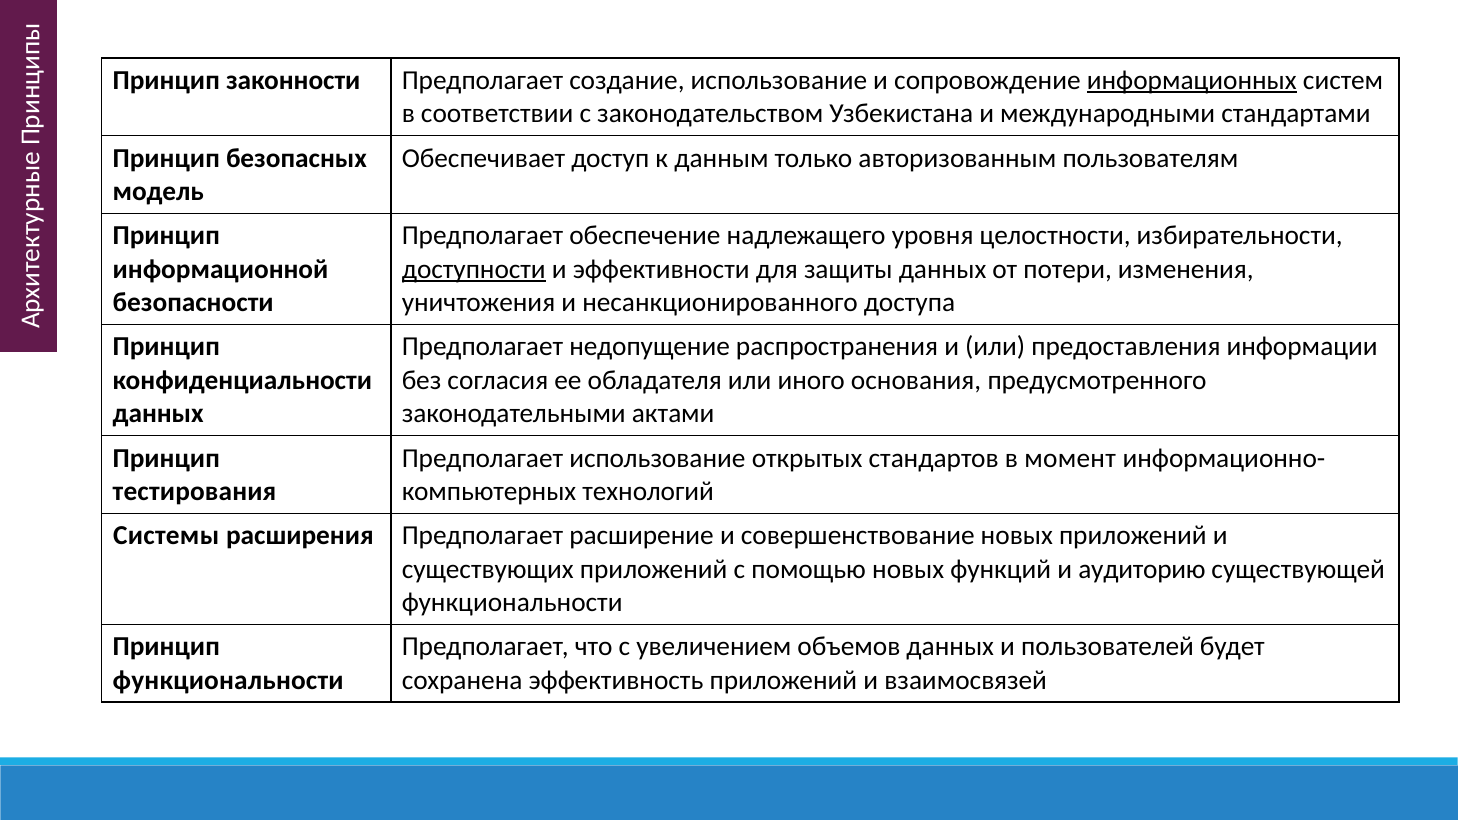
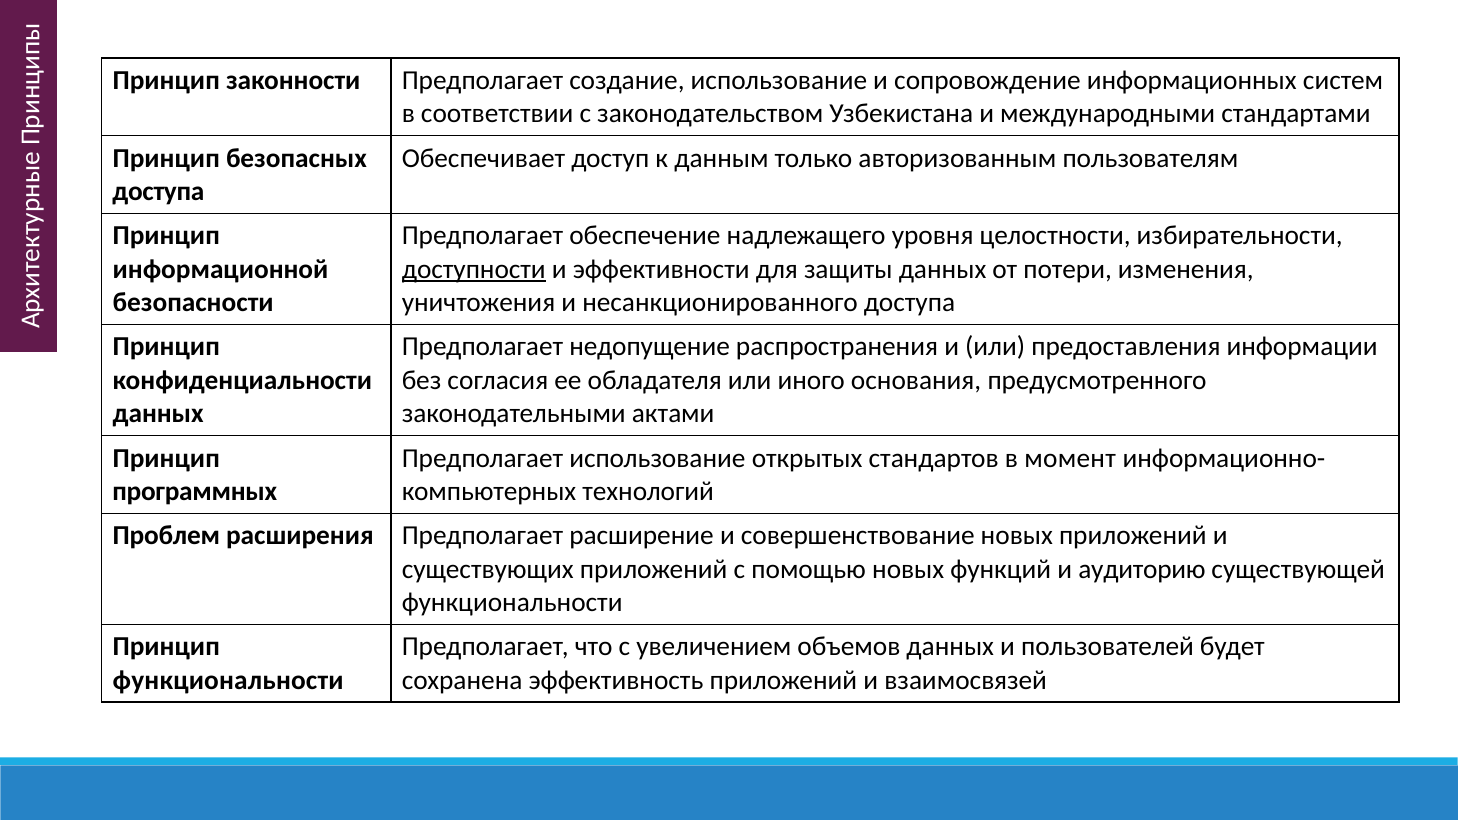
информационных underline: present -> none (1192, 81)
модель: модель -> доступа (158, 192)
тестирования: тестирования -> программных (195, 491)
Системы: Системы -> Проблем (166, 536)
